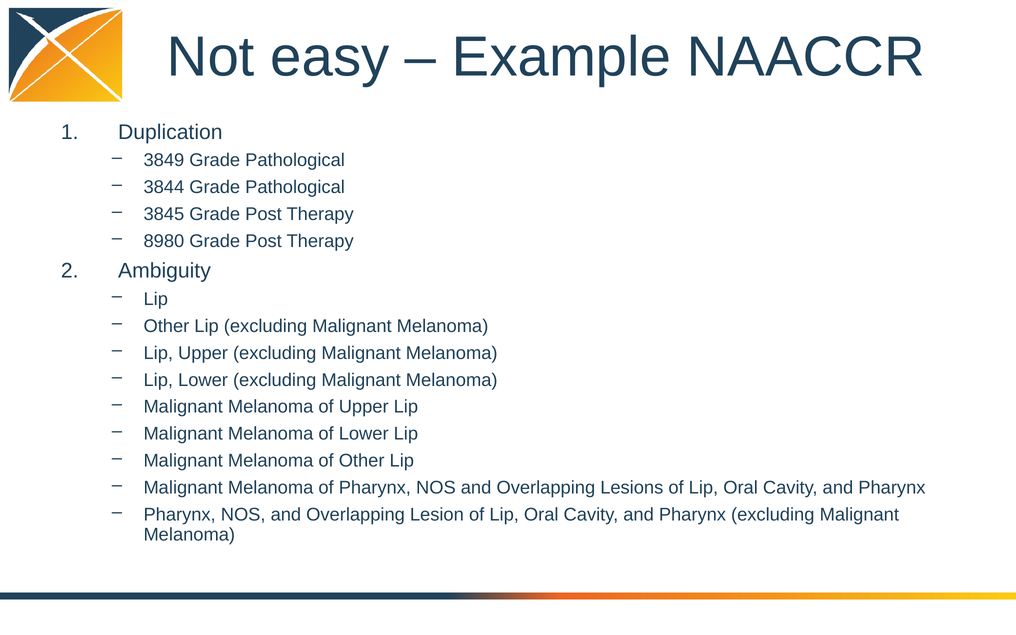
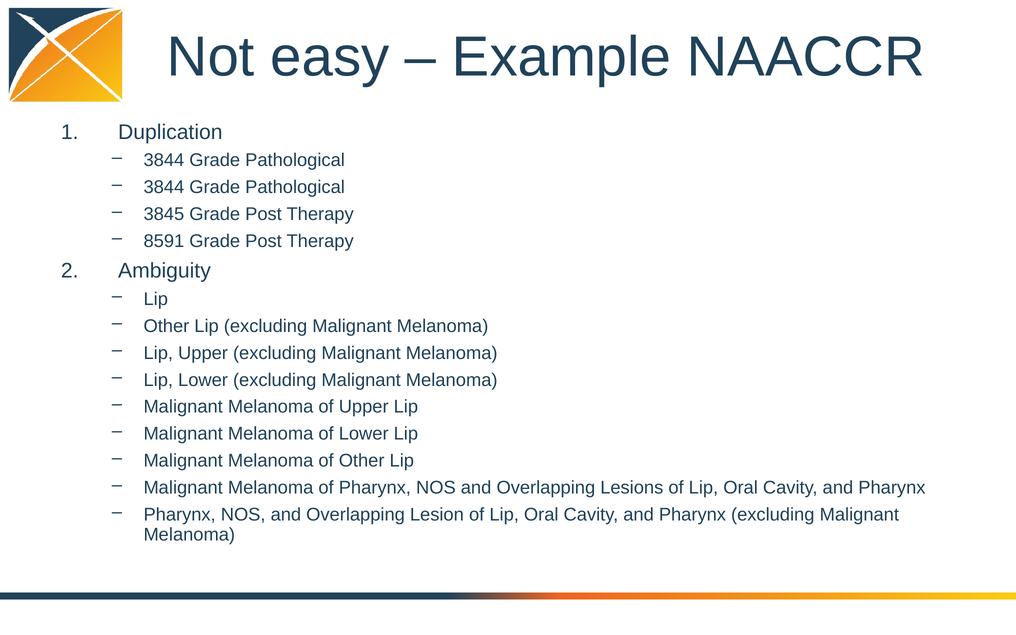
3849: 3849 -> 3844 (164, 160)
8980: 8980 -> 8591 (164, 241)
